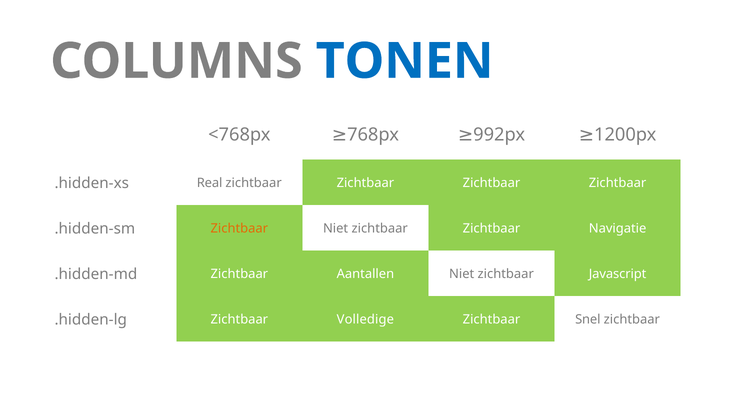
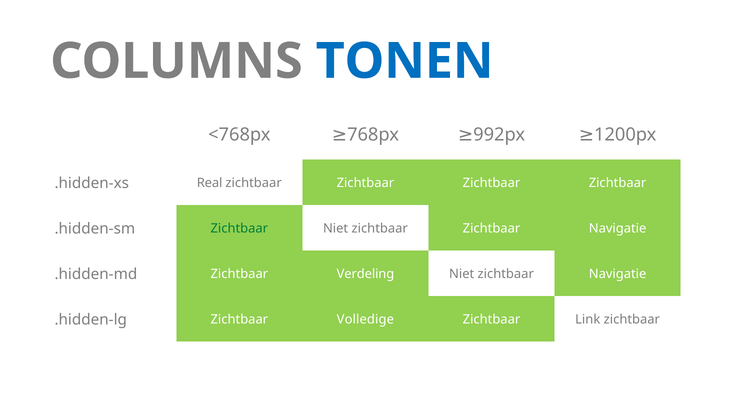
Zichtbaar colour: orange -> green (239, 229)
Aantallen: Aantallen -> Verdeling (365, 274)
Niet zichtbaar Javascript: Javascript -> Navigatie (618, 274)
Snel: Snel -> Link (588, 320)
